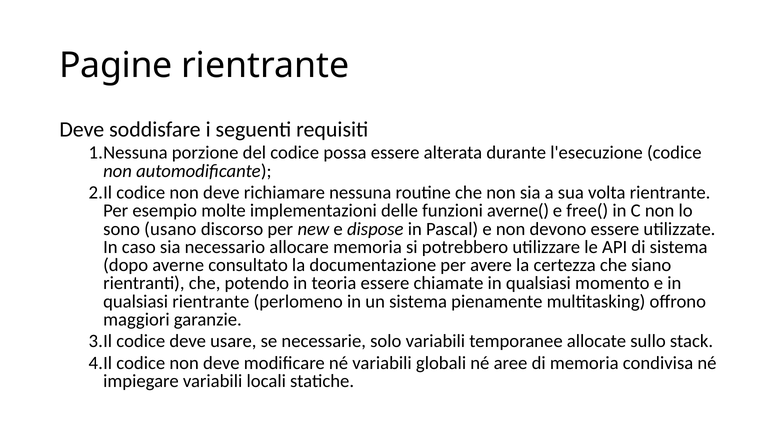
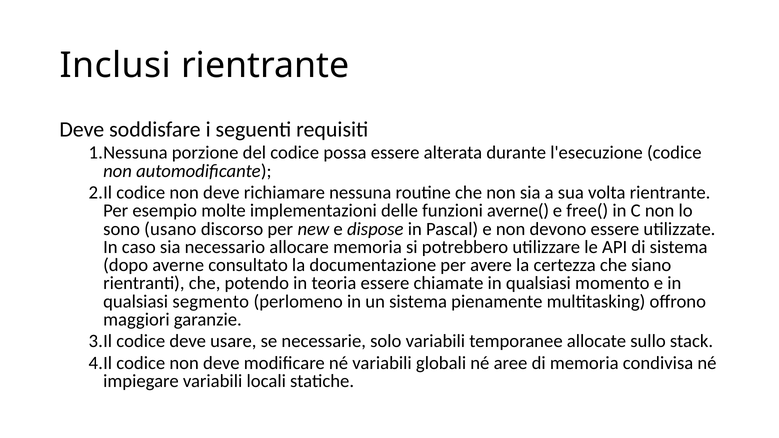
Pagine: Pagine -> Inclusi (115, 65)
qualsiasi rientrante: rientrante -> segmento (211, 302)
